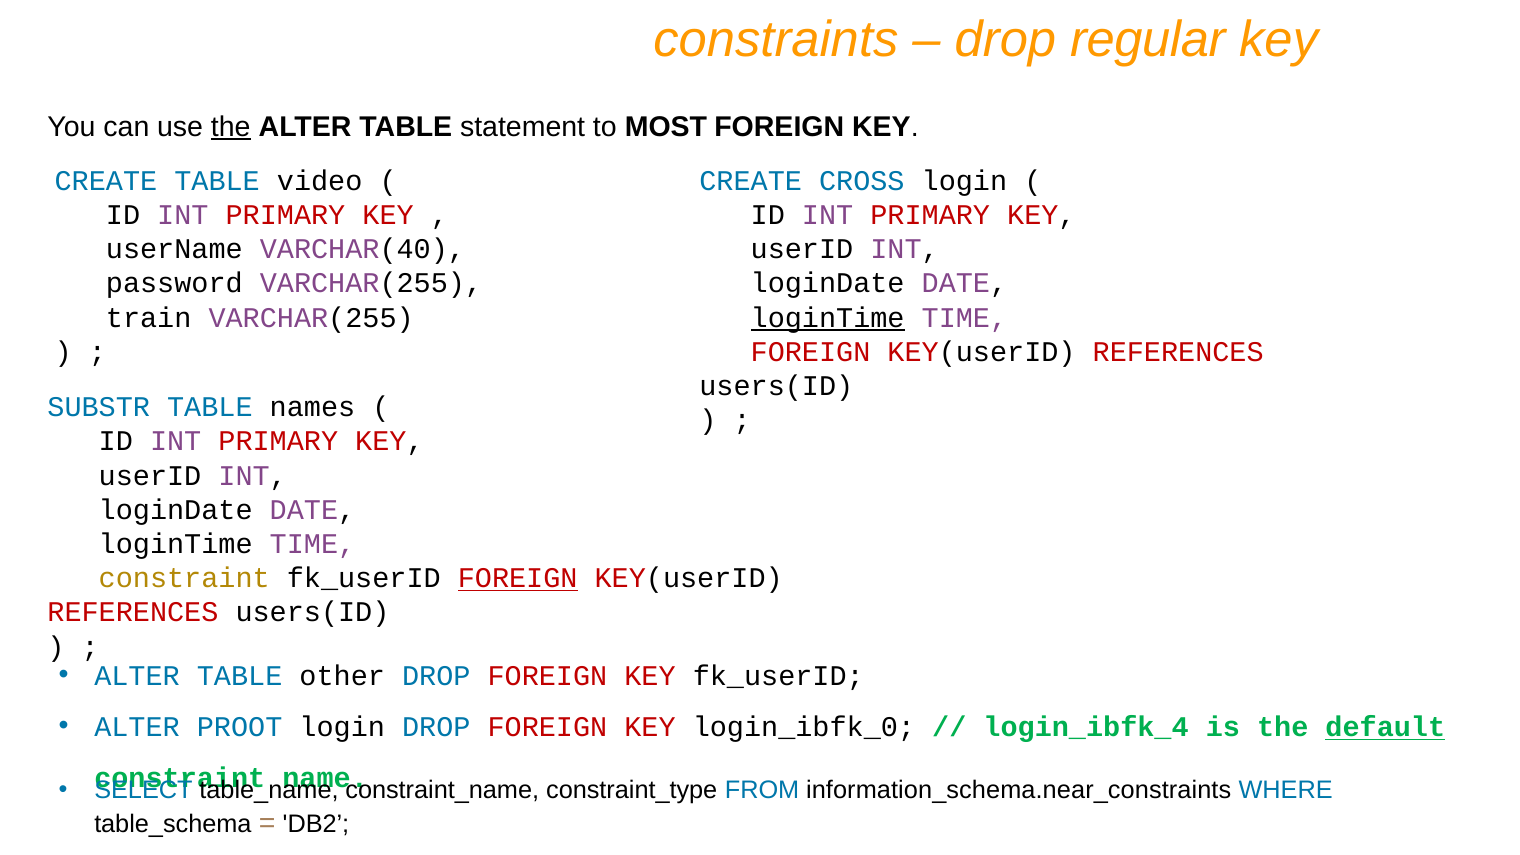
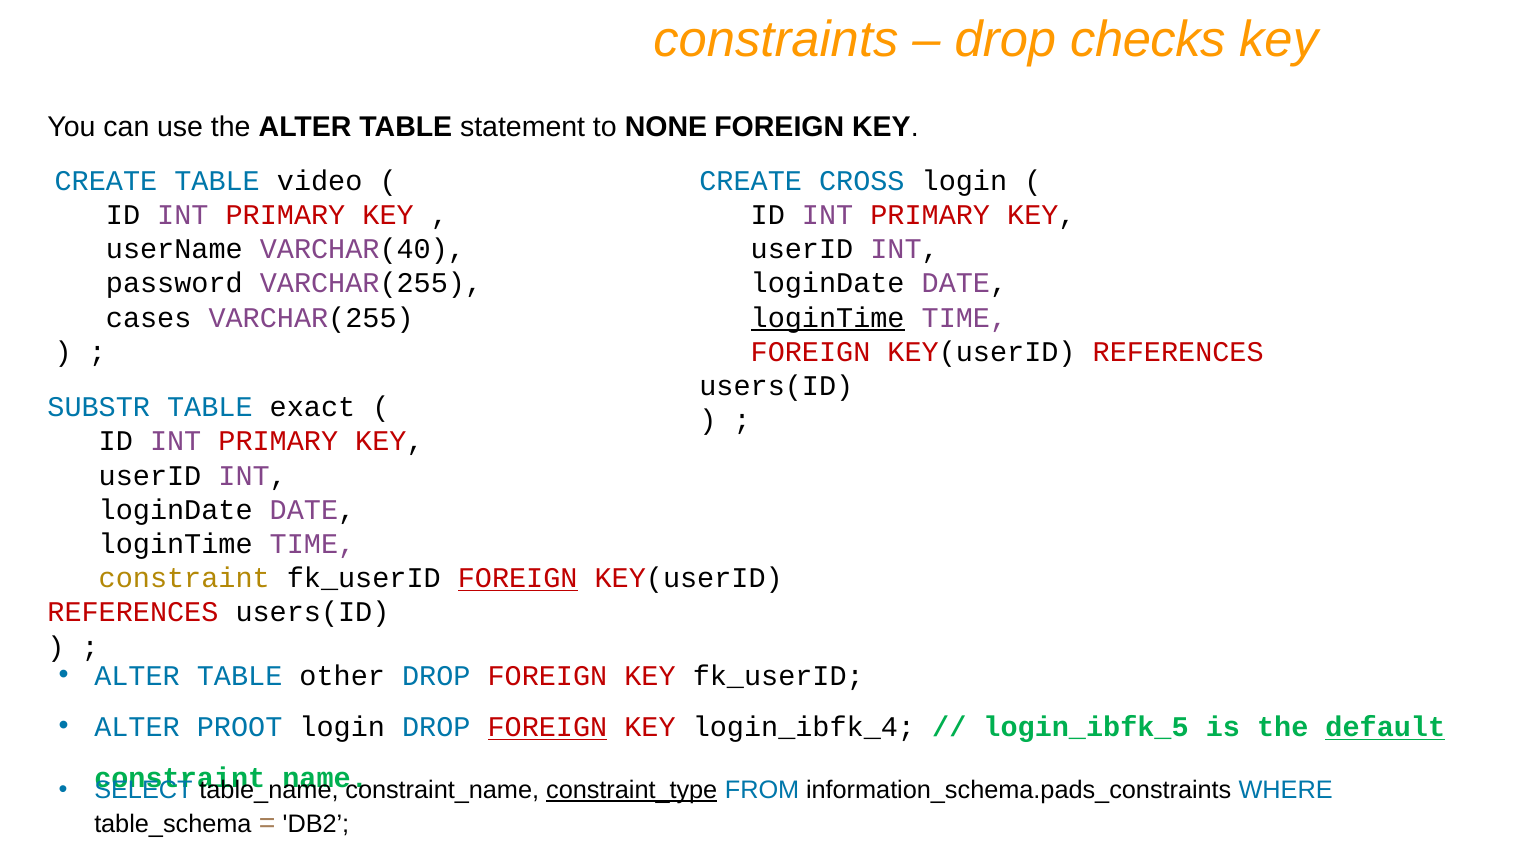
regular: regular -> checks (1148, 40)
the underline: present -> none (231, 127)
MOST: MOST -> NONE (666, 127)
train: train -> cases (149, 318)
names: names -> exact (312, 407)
FOREIGN underline: none -> present (547, 727)
login_ibfk_0: login_ibfk_0 -> login_ibfk_4 (804, 727)
login_ibfk_4: login_ibfk_4 -> login_ibfk_5 (1086, 727)
constraint_type underline: none -> present (632, 790)
information_schema.near_constraints: information_schema.near_constraints -> information_schema.pads_constraints (1019, 790)
